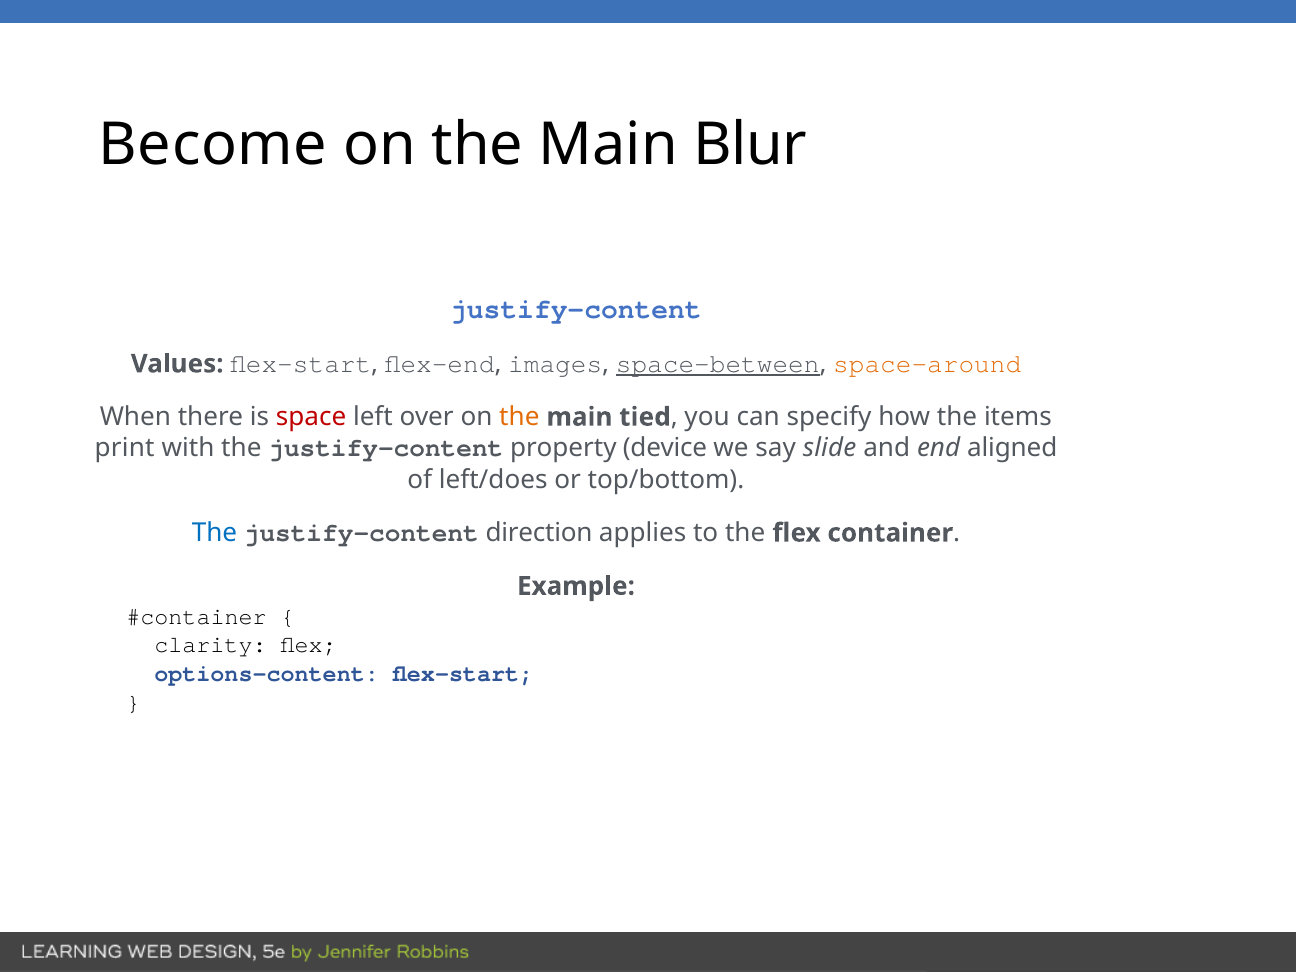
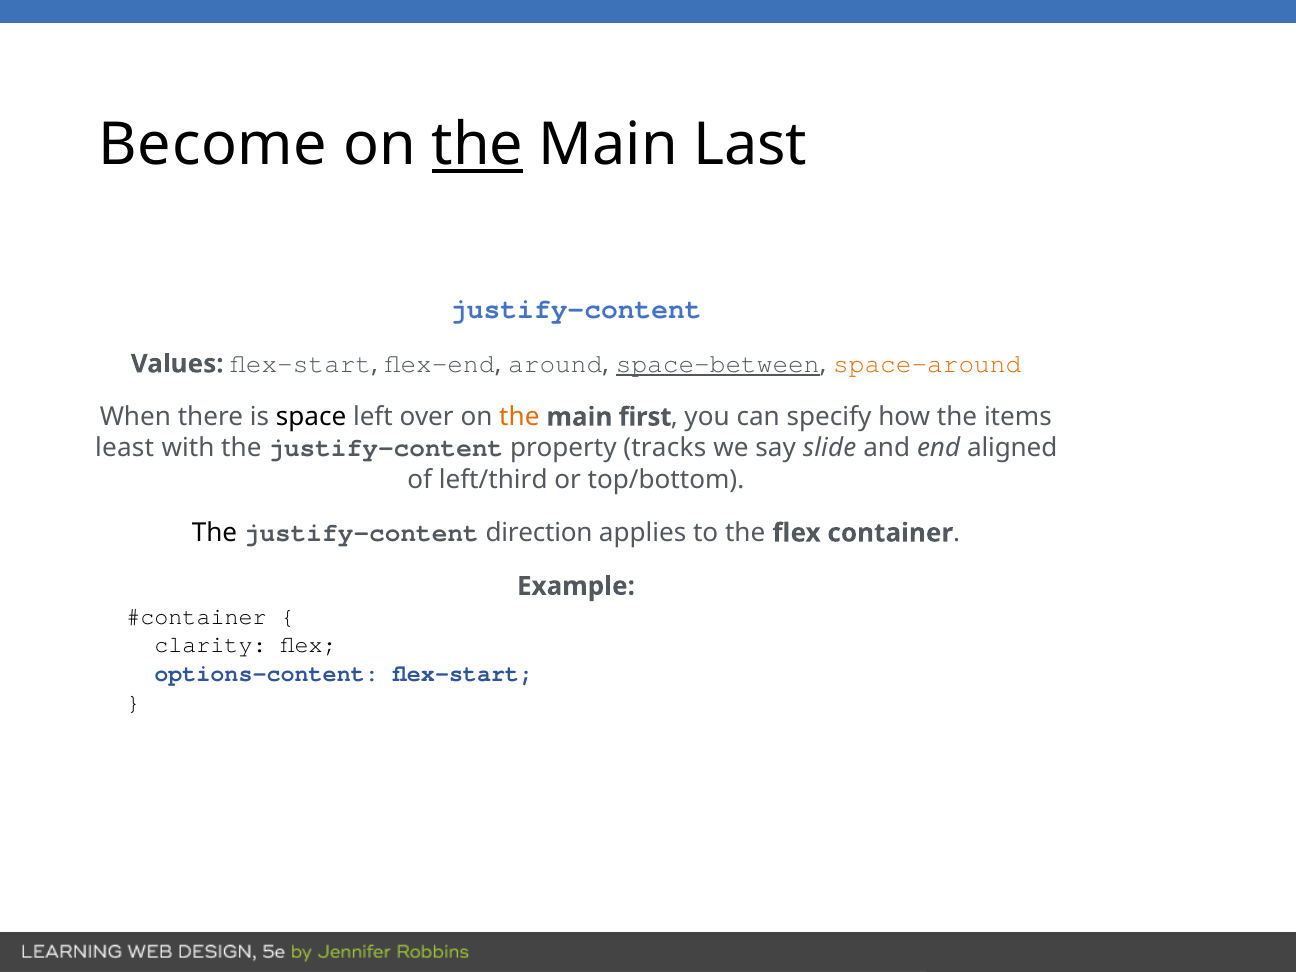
the underline: none -> present (478, 145)
Blur: Blur -> Last (750, 145)
images: images -> around (555, 364)
space colour: red -> black (311, 417)
tied: tied -> first (645, 417)
print: print -> least (125, 448)
device: device -> tracks (665, 448)
left/does: left/does -> left/third (493, 480)
The colour: blue -> black (214, 533)
